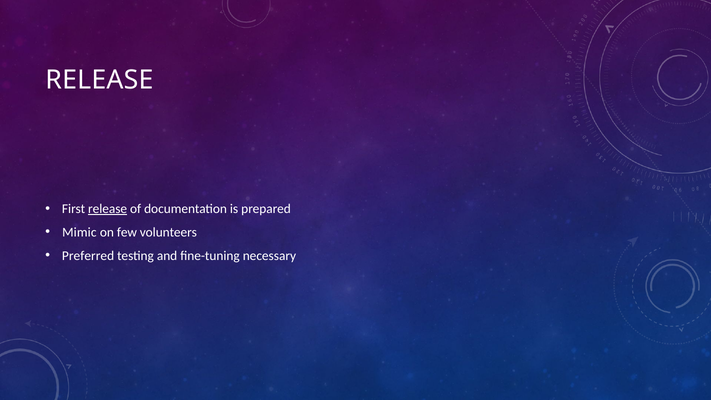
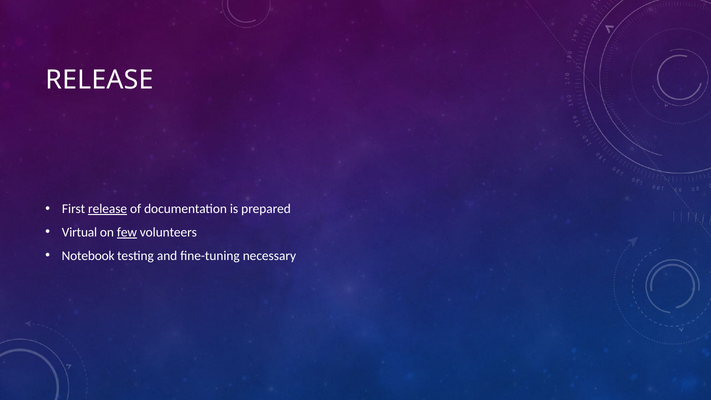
Mimic: Mimic -> Virtual (80, 232)
few underline: none -> present (127, 232)
Preferred: Preferred -> Notebook (88, 256)
